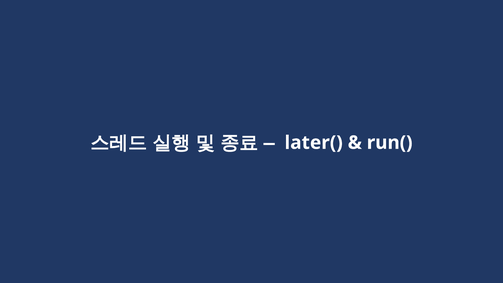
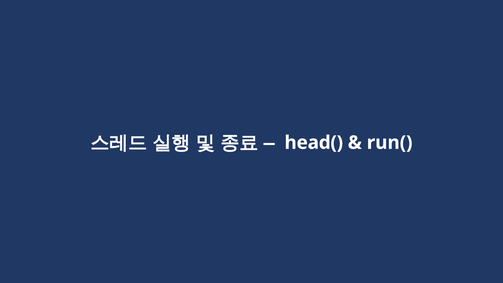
later(: later( -> head( (314, 143)
